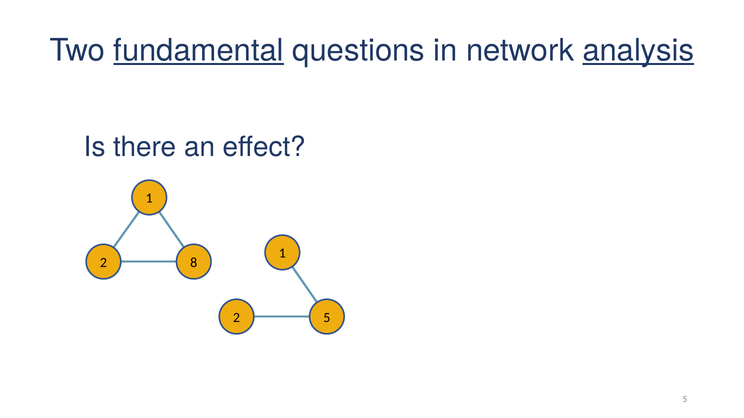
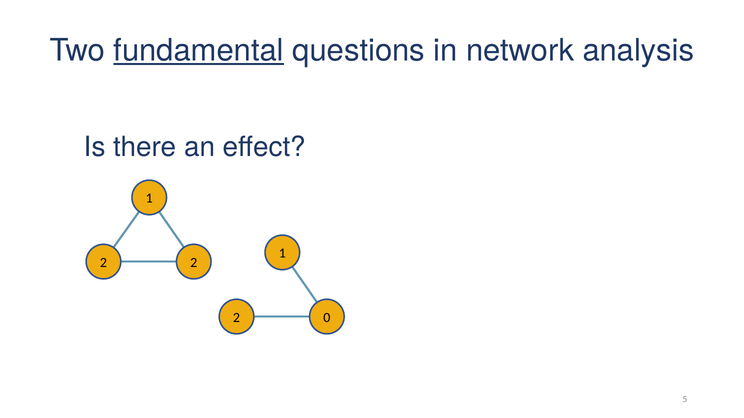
analysis underline: present -> none (638, 51)
2 8: 8 -> 2 (194, 263)
2 5: 5 -> 0 (327, 318)
